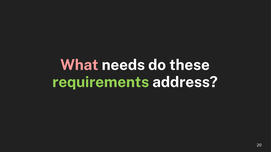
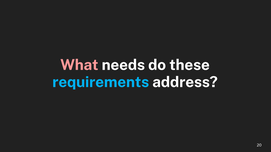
requirements colour: light green -> light blue (101, 82)
